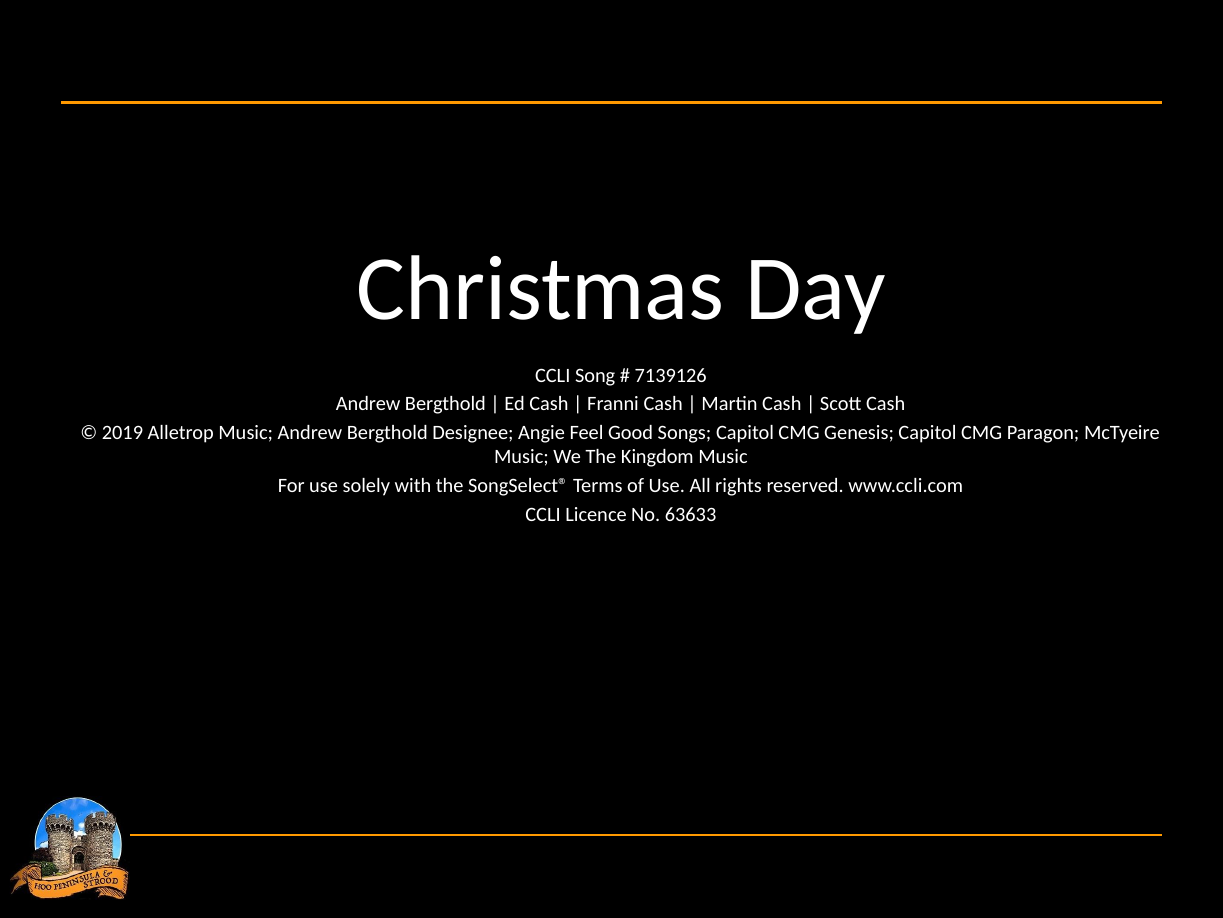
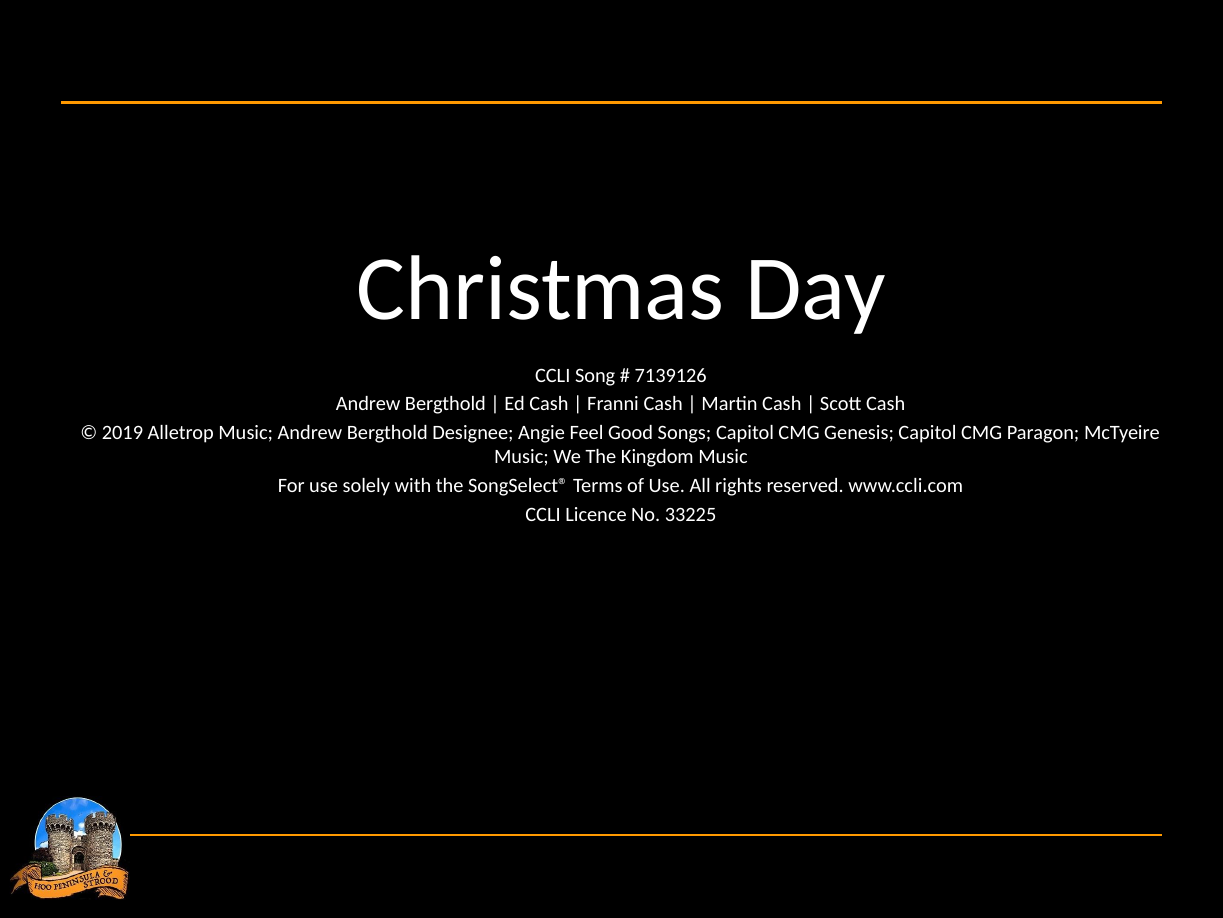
63633: 63633 -> 33225 (691, 514)
